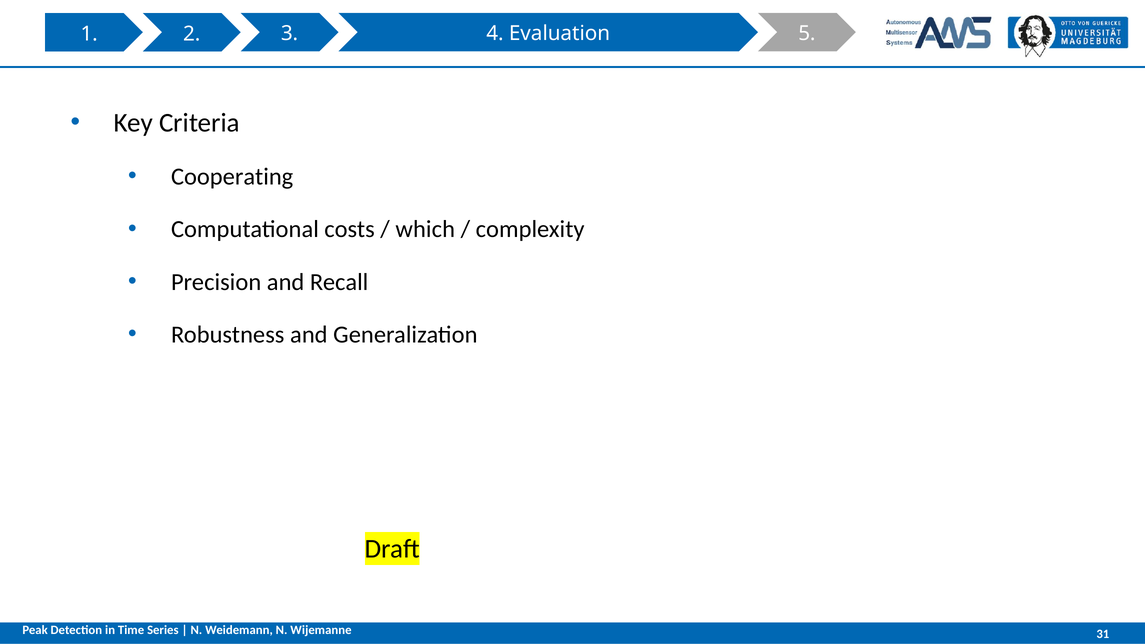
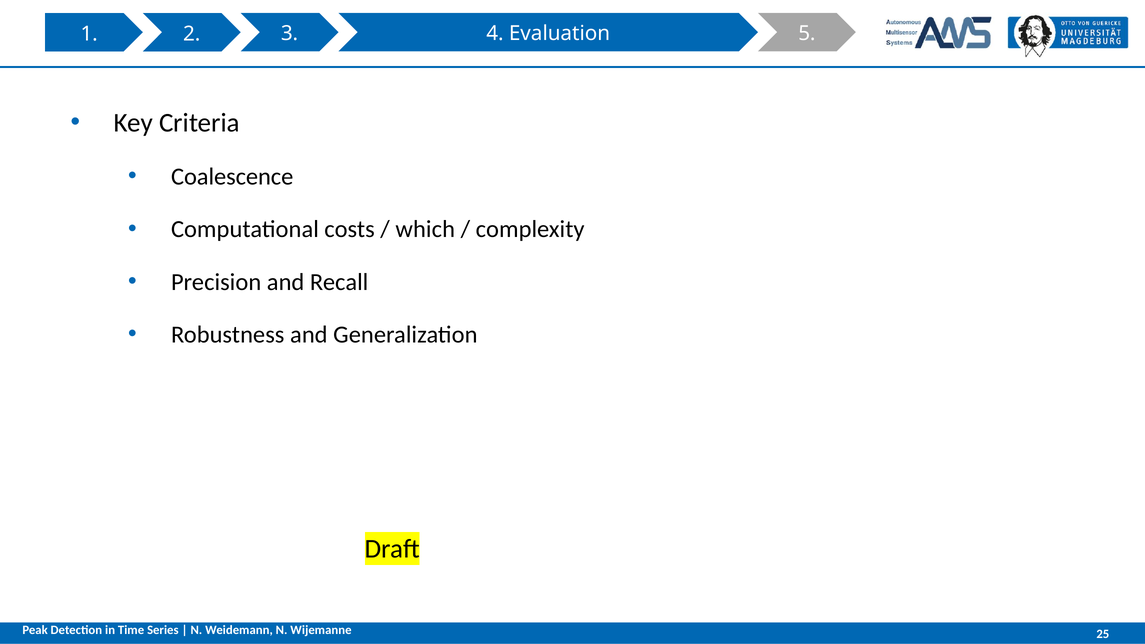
Cooperating: Cooperating -> Coalescence (232, 177)
31: 31 -> 25 (1103, 634)
